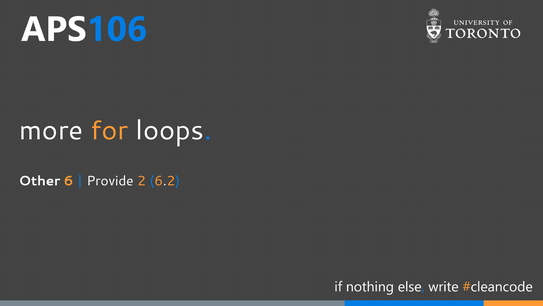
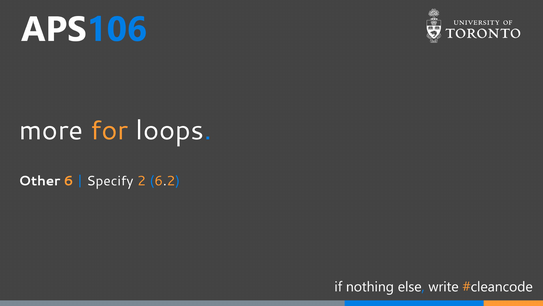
Provide: Provide -> Specify (110, 181)
